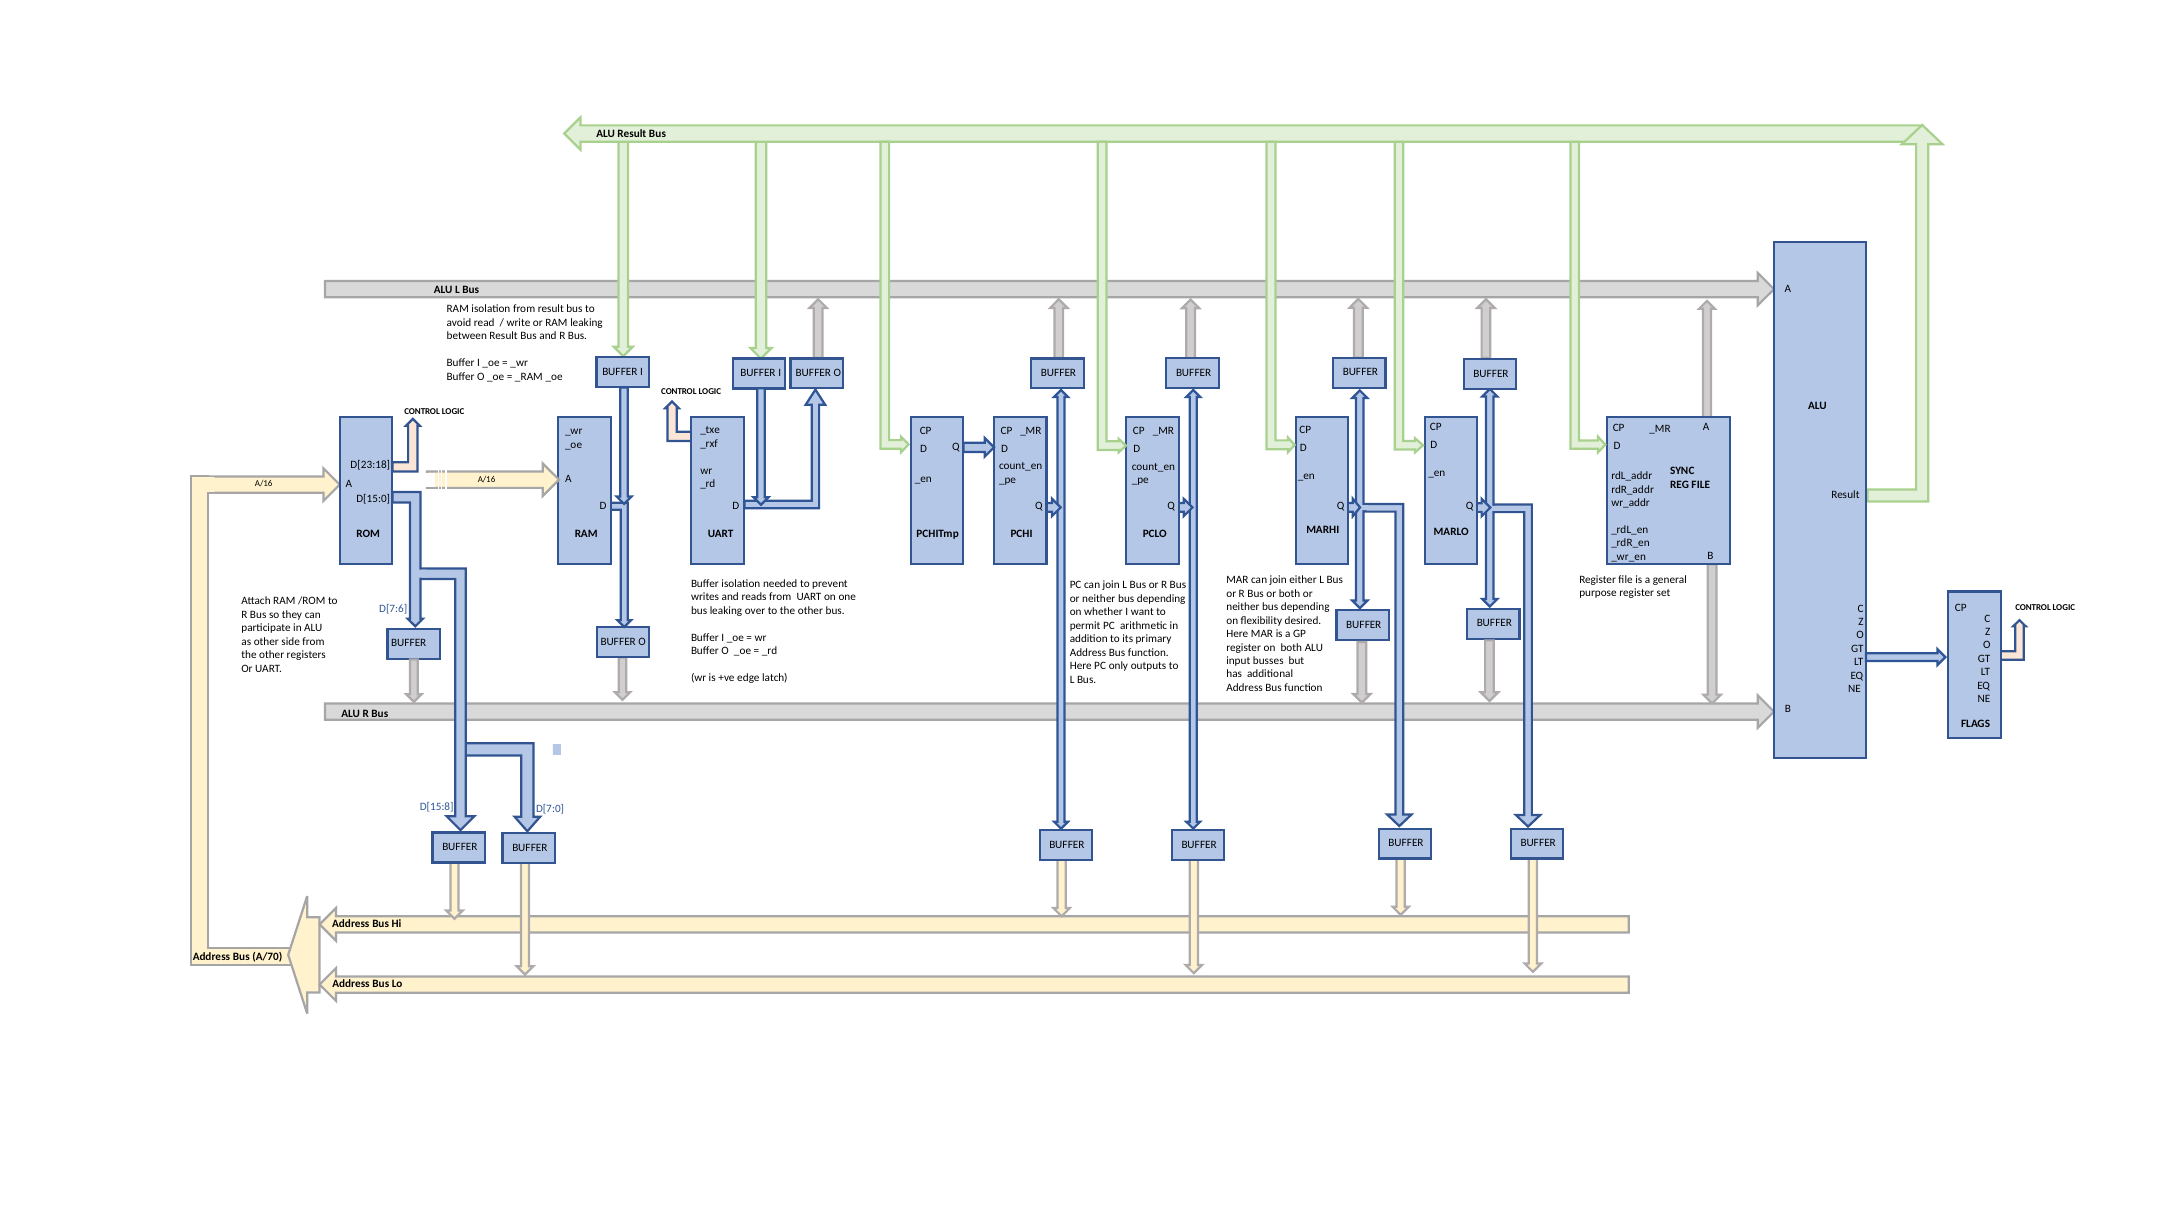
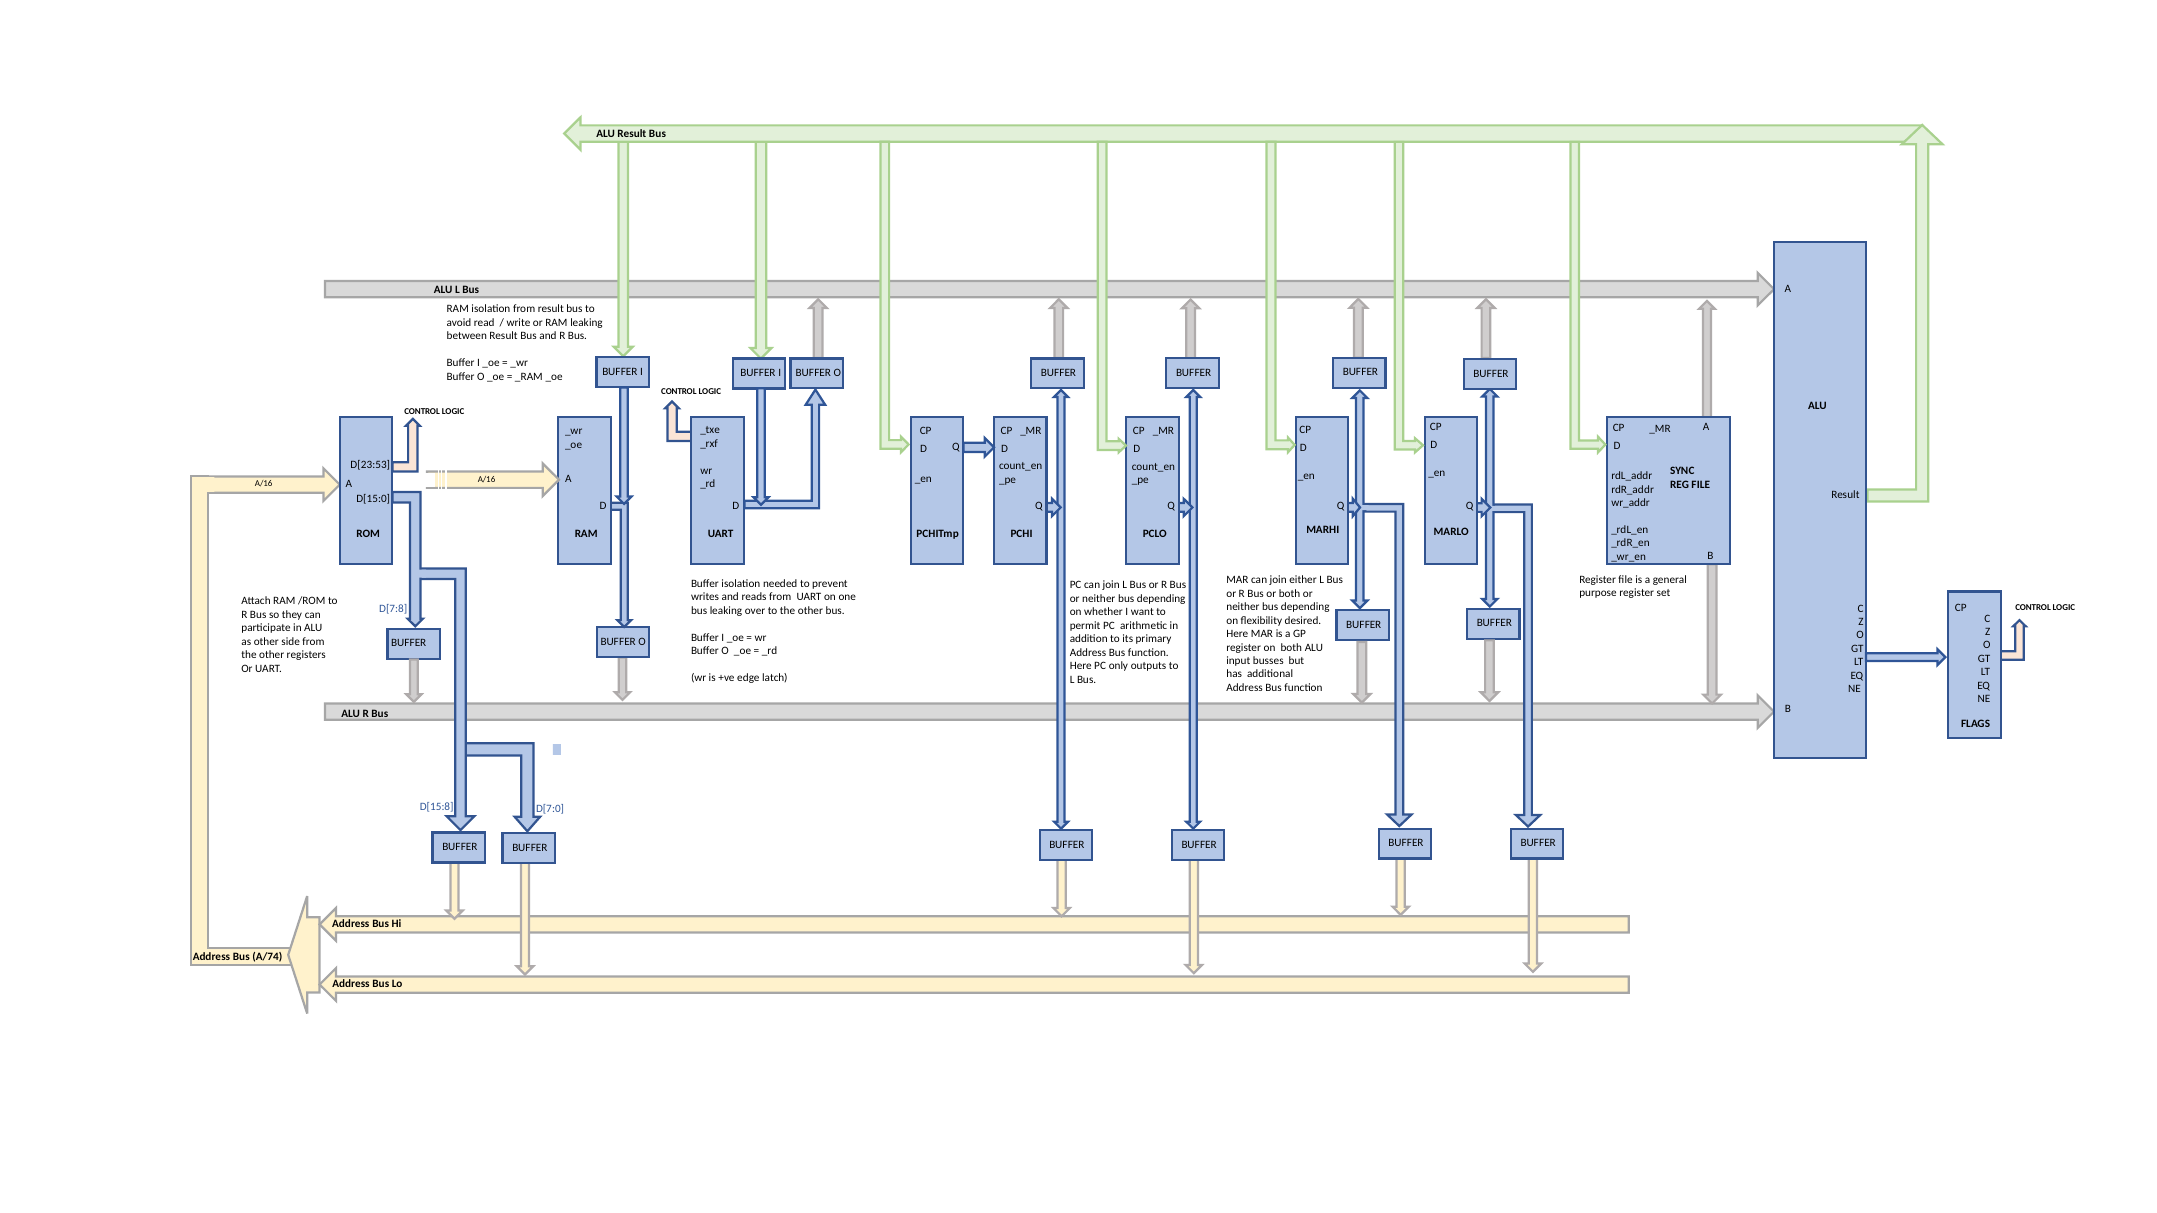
D[23:18: D[23:18 -> D[23:53 (370, 465)
D[7:6: D[7:6 -> D[7:8 (393, 609)
A/70: A/70 -> A/74 (267, 957)
